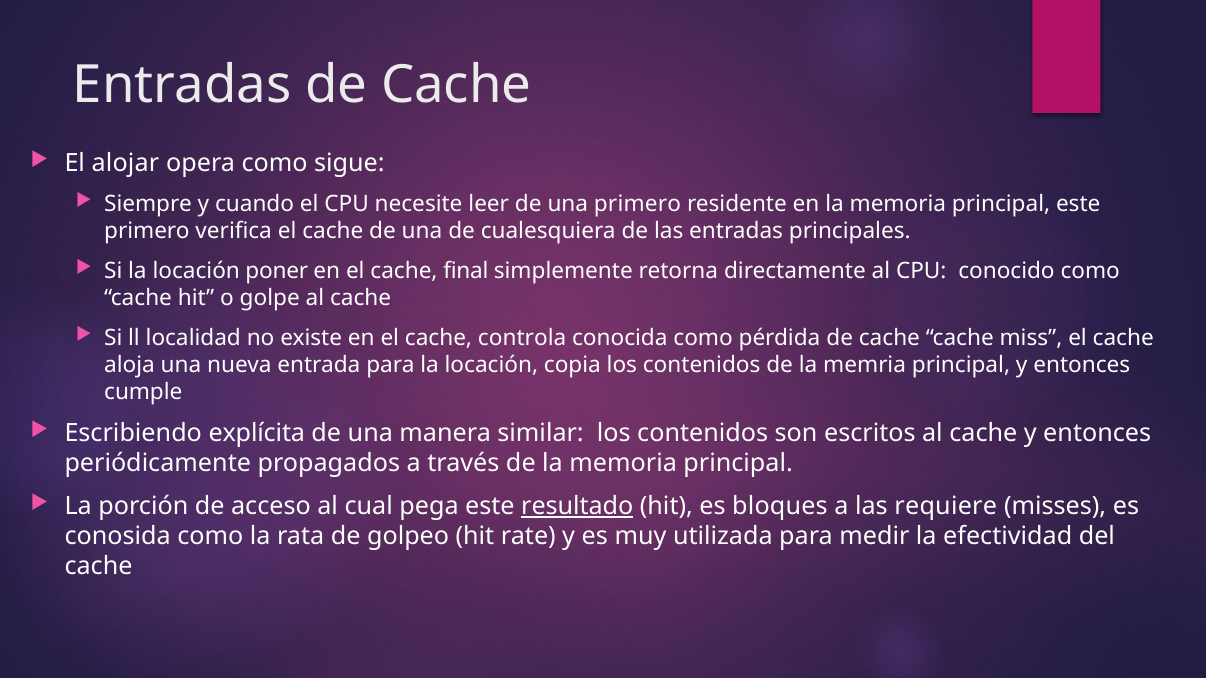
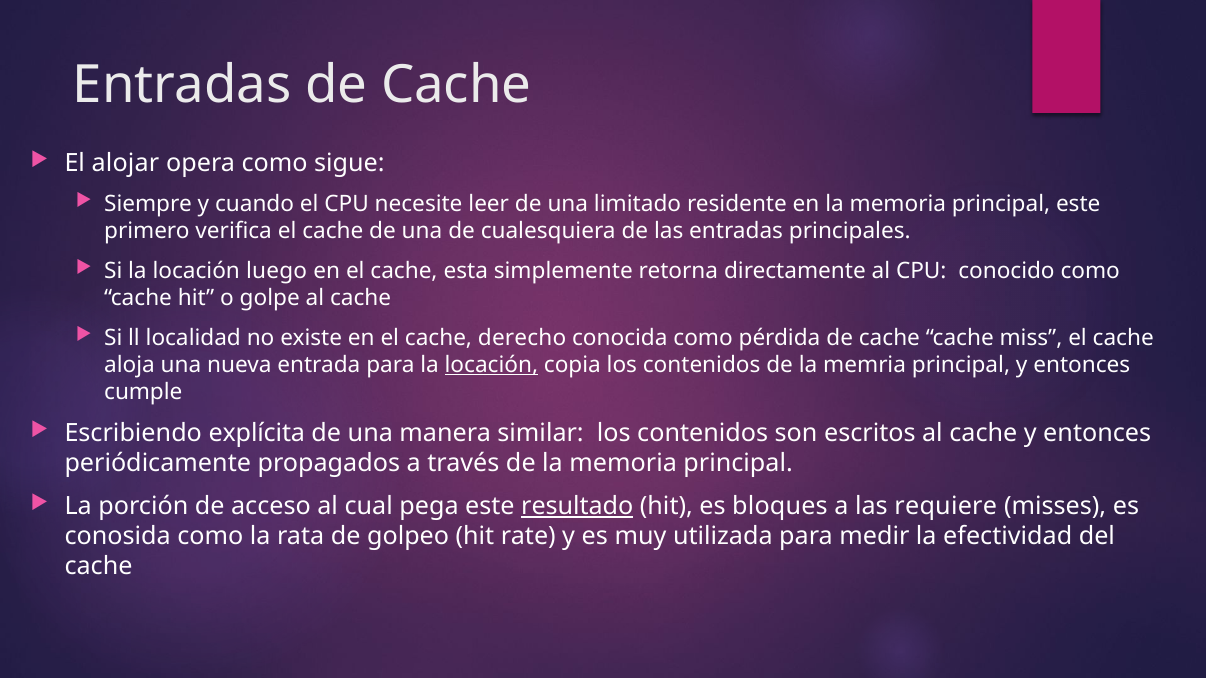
una primero: primero -> limitado (638, 204)
poner: poner -> luego (277, 271)
final: final -> esta (466, 271)
controla: controla -> derecho (522, 338)
locación underline: none -> present (491, 365)
